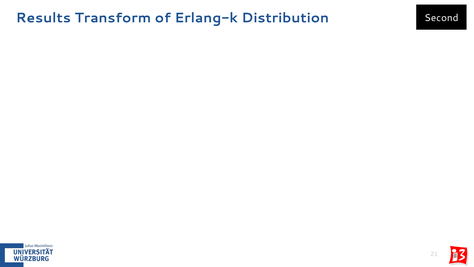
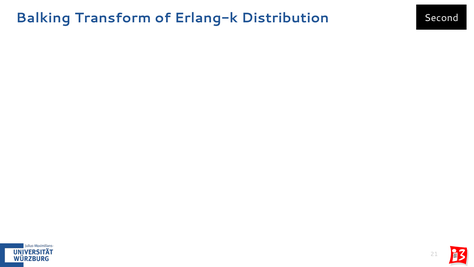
Results: Results -> Balking (43, 18)
